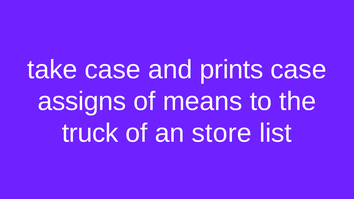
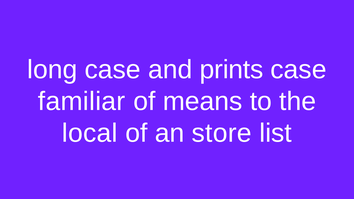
take: take -> long (52, 70)
assigns: assigns -> familiar (82, 101)
truck: truck -> local (90, 133)
